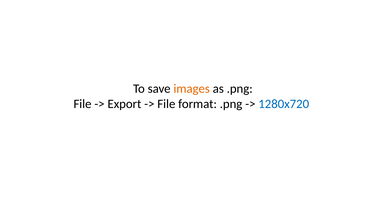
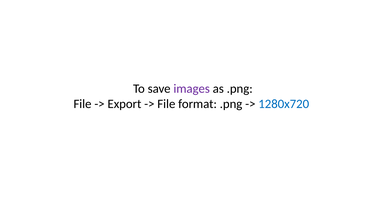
images colour: orange -> purple (192, 89)
